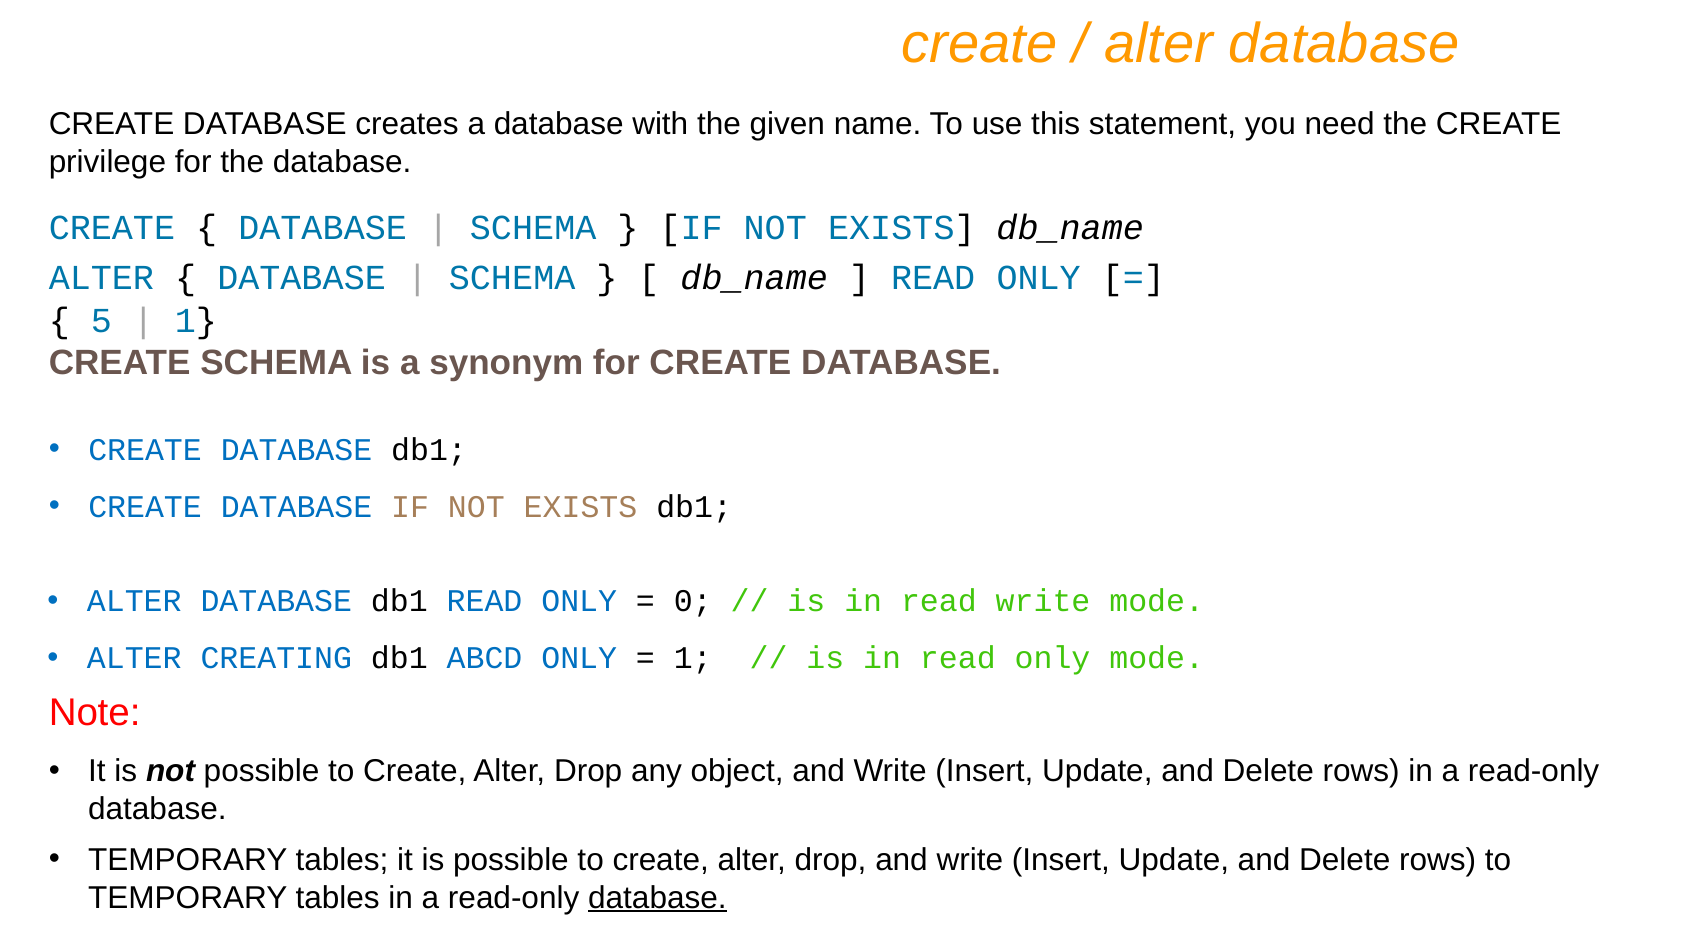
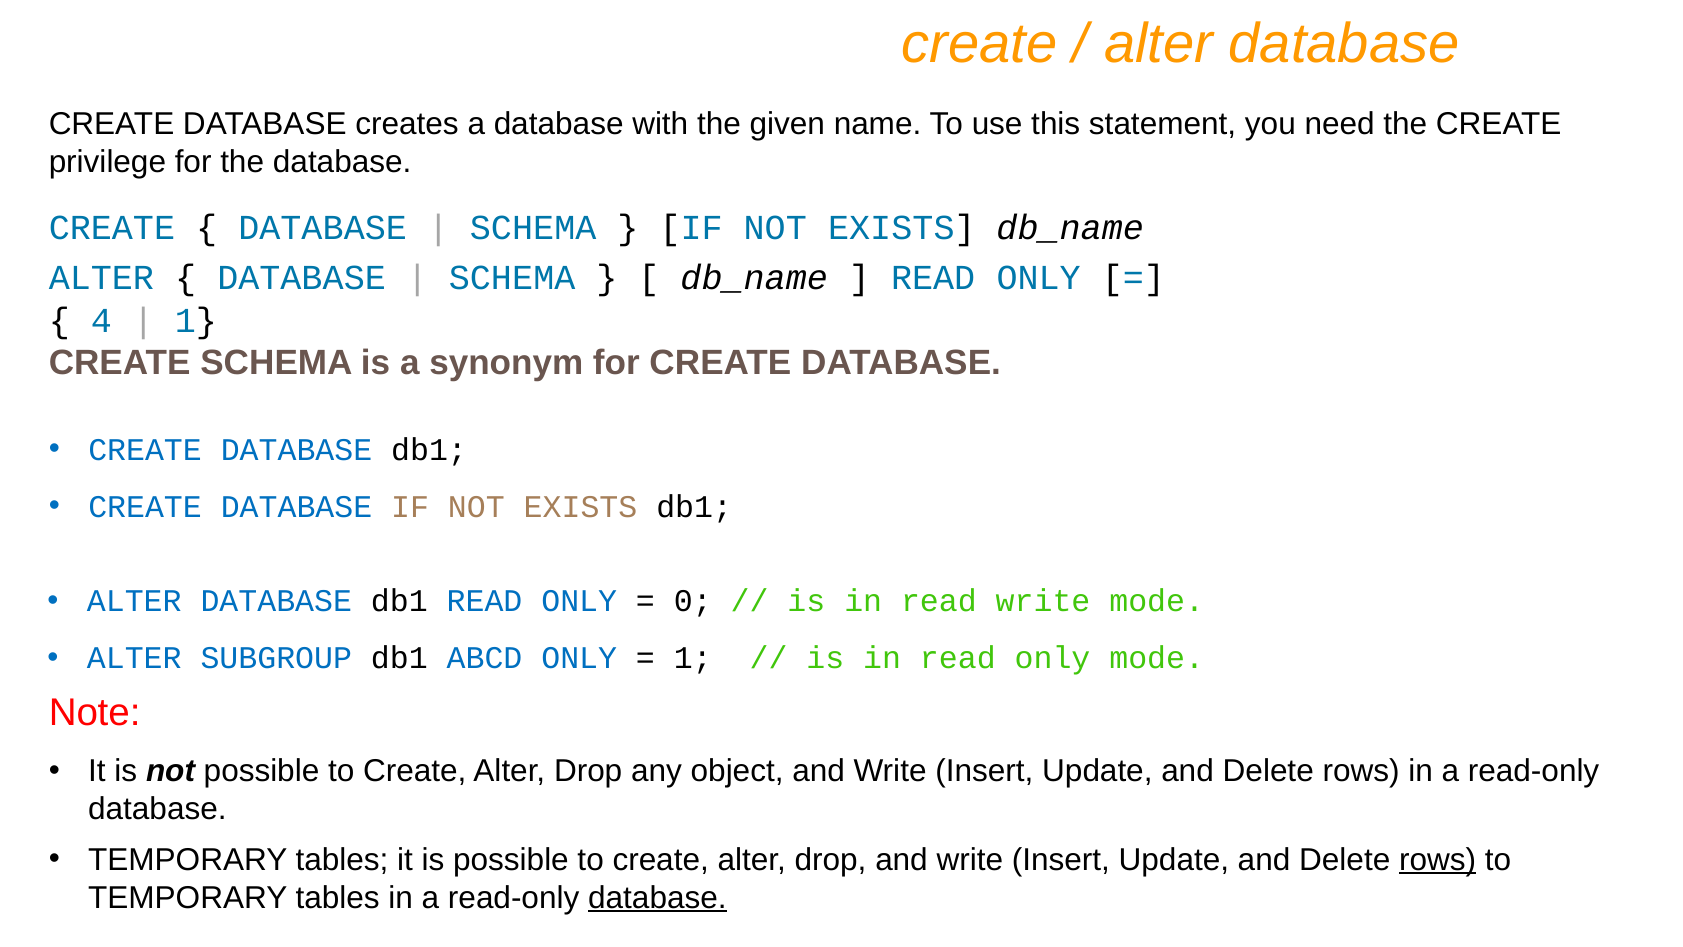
5: 5 -> 4 (101, 320)
CREATING: CREATING -> SUBGROUP (276, 658)
rows underline: none -> present (1438, 859)
